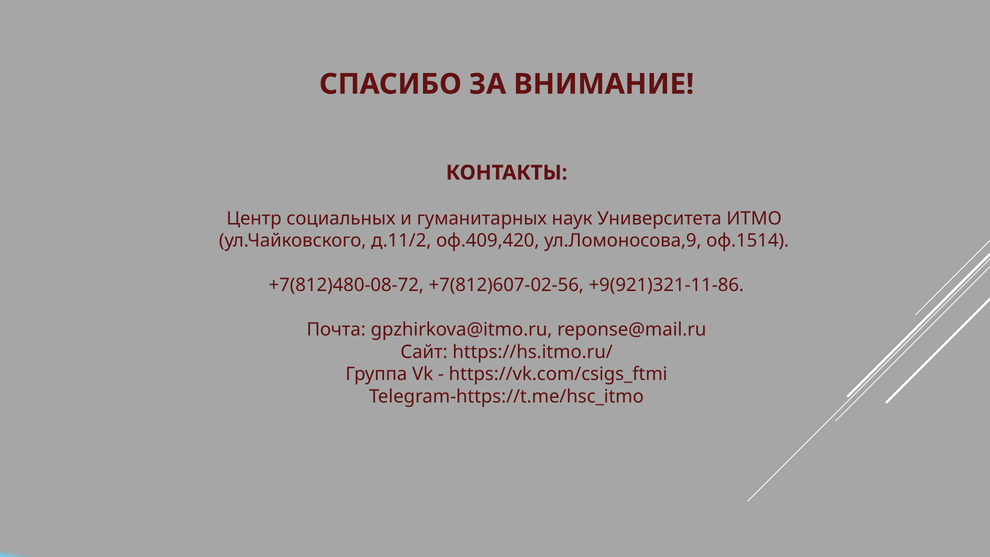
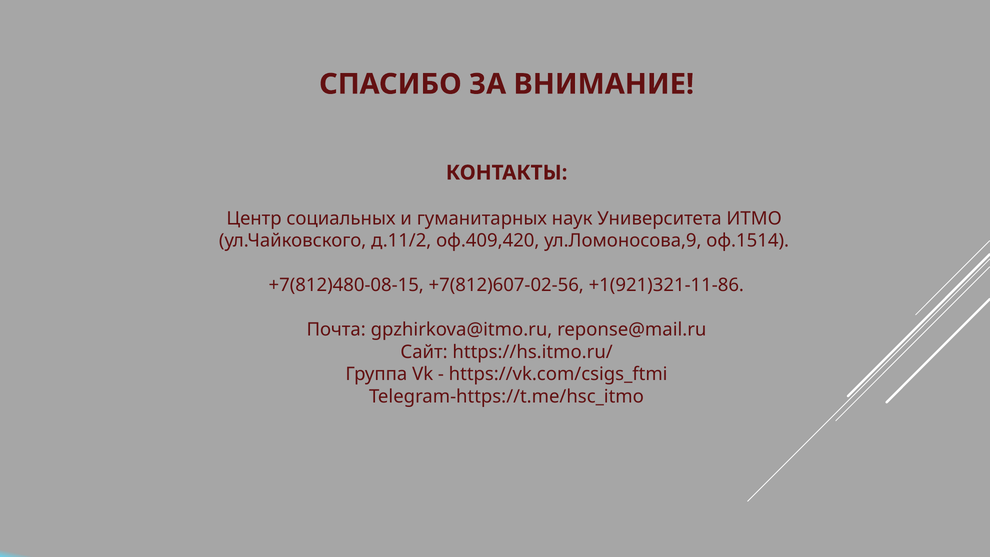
+7(812)480-08-72: +7(812)480-08-72 -> +7(812)480-08-15 (346, 285)
+9(921)321-11-86: +9(921)321-11-86 -> +1(921)321-11-86 (666, 285)
